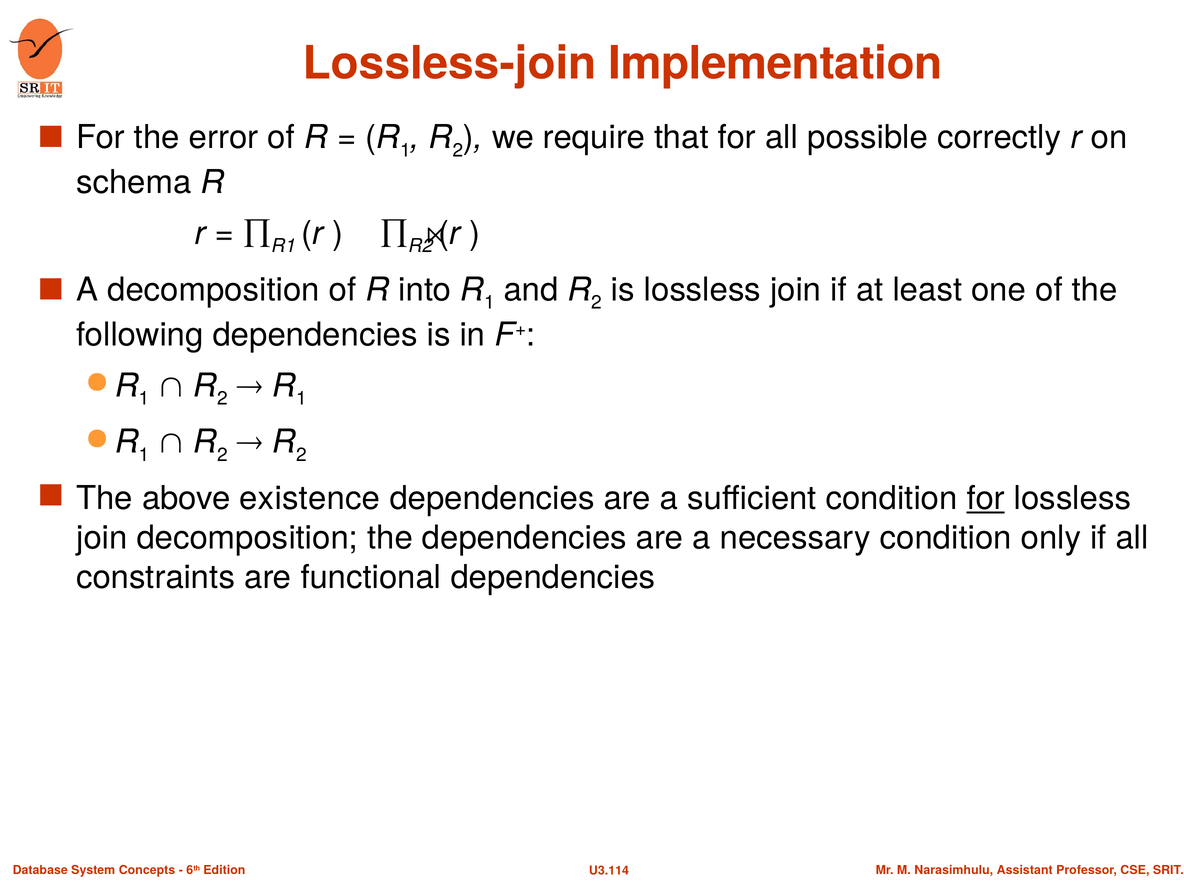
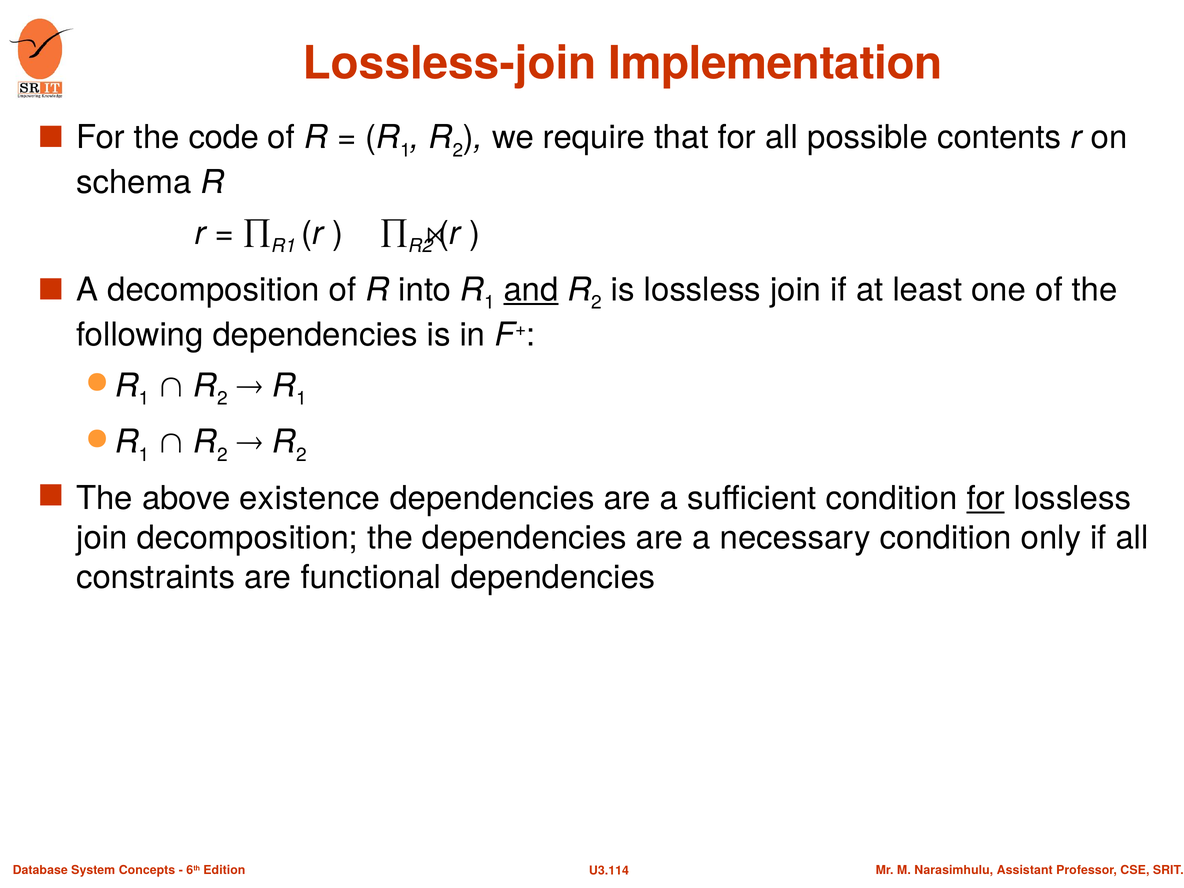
error: error -> code (224, 138)
correctly: correctly -> contents (999, 138)
and underline: none -> present (531, 290)
